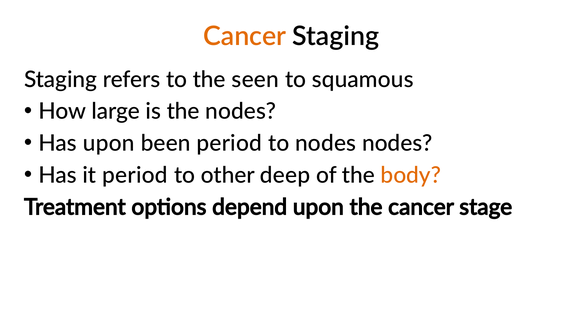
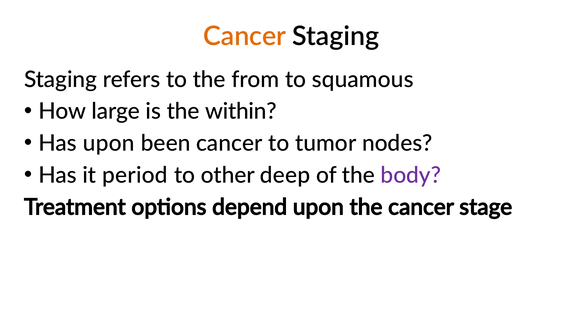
seen: seen -> from (255, 79)
the nodes: nodes -> within (241, 111)
been period: period -> cancer (229, 143)
to nodes: nodes -> tumor (326, 143)
body colour: orange -> purple (411, 175)
